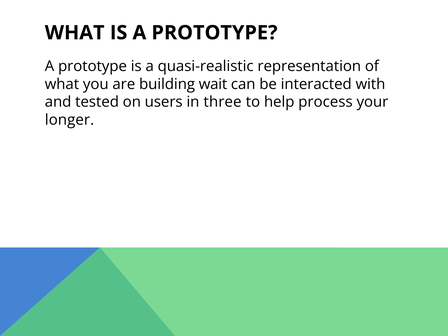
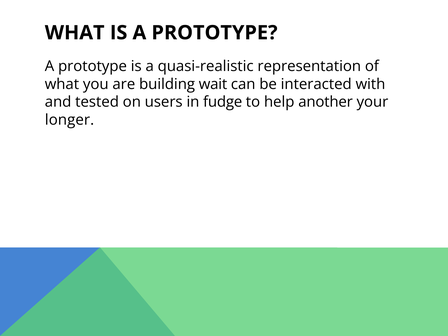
three: three -> fudge (223, 102)
process: process -> another (326, 102)
